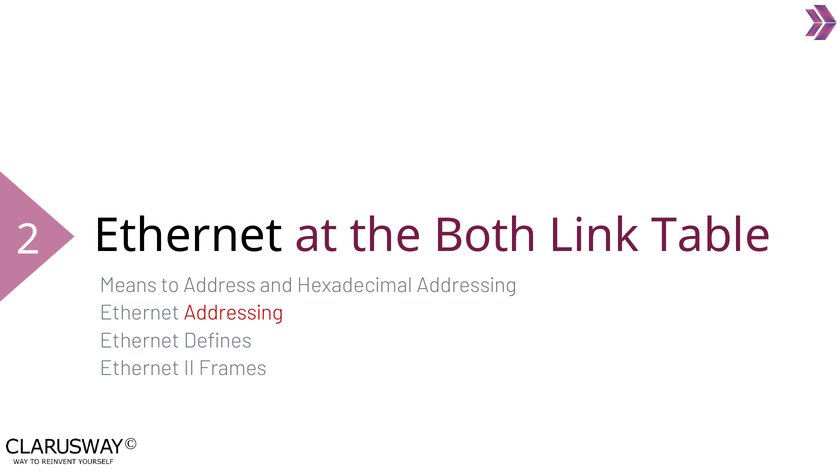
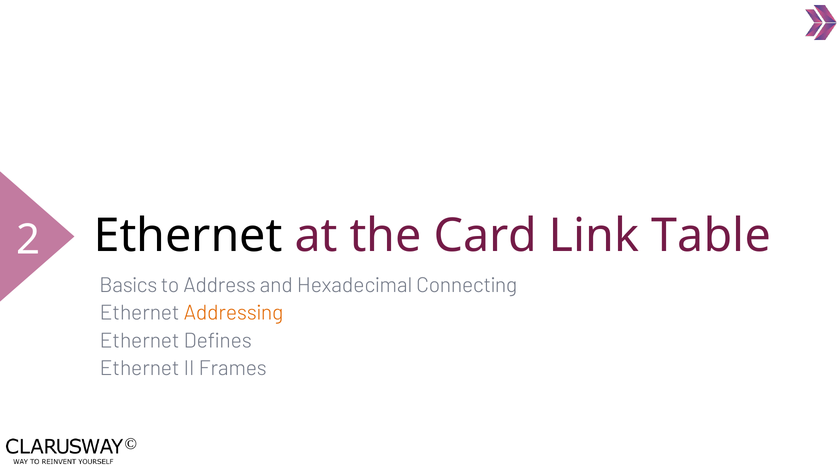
Both: Both -> Card (485, 235)
Means: Means -> Basics (128, 285)
Hexadecimal Addressing: Addressing -> Connecting (467, 285)
Addressing colour: red -> orange (233, 313)
